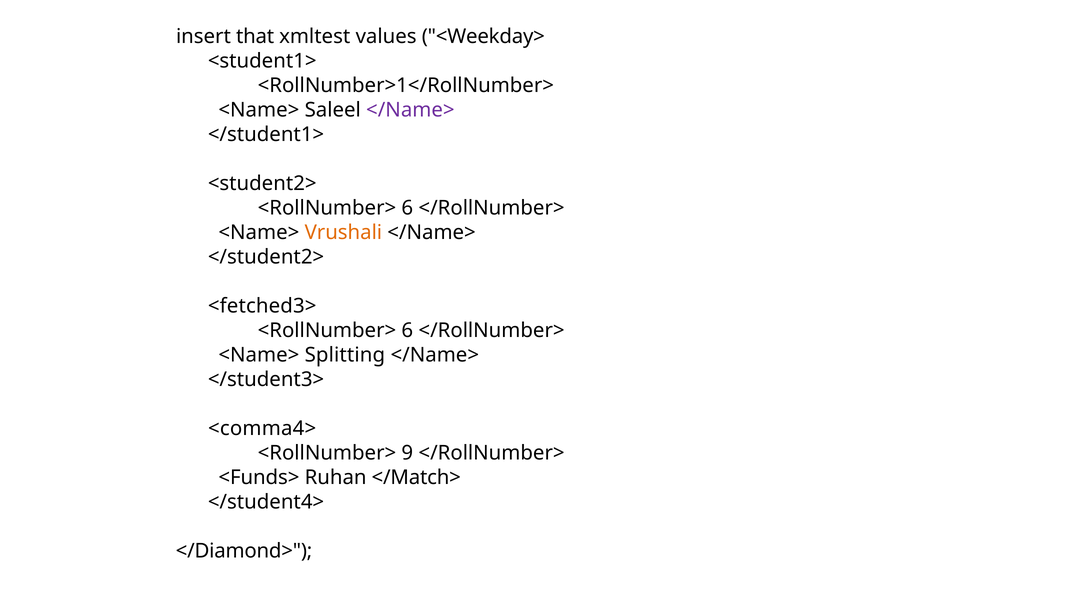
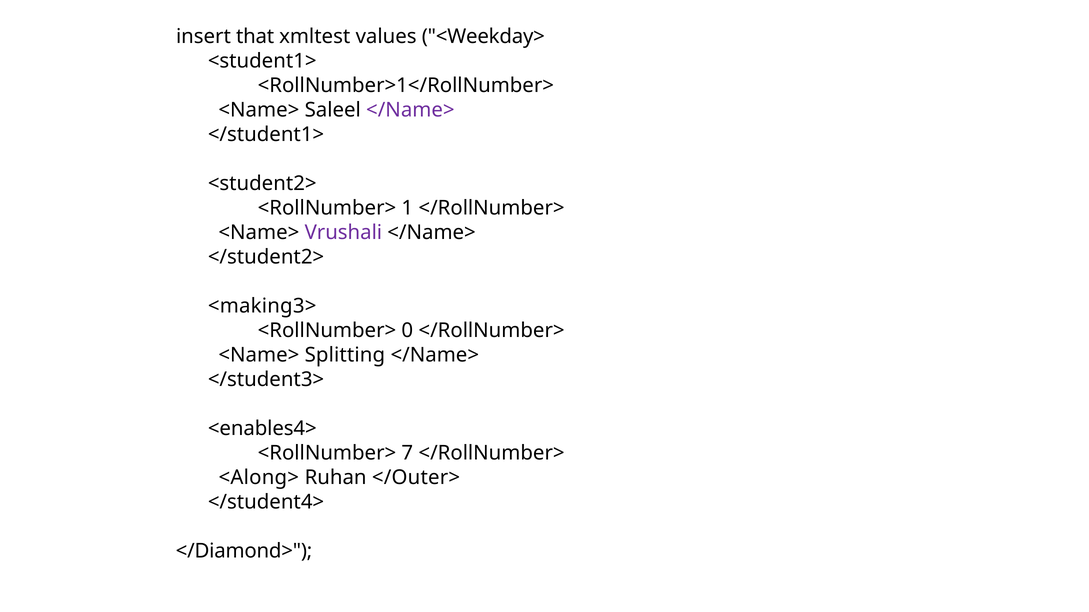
6: 6 -> 1 (407, 208)
Vrushali colour: orange -> purple (343, 233)
<fetched3>: <fetched3> -> <making3> (262, 306)
6: 6 -> 0 (407, 331)
<comma4>: <comma4> -> <enables4> (262, 429)
9: 9 -> 7 (407, 453)
<Funds>: <Funds> -> <Along> (259, 478)
</Match>: </Match> -> </Outer> (416, 478)
